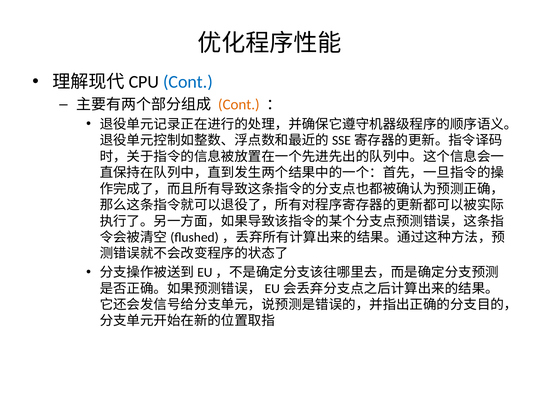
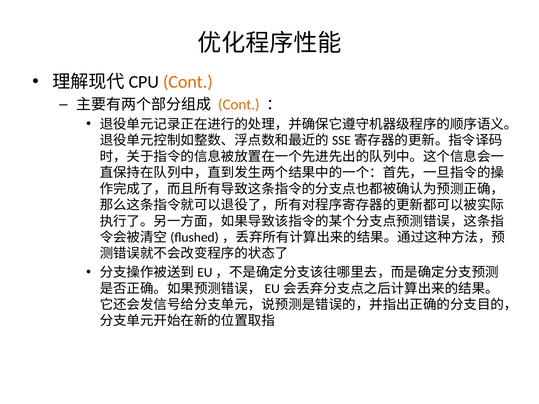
Cont colour: blue -> orange (188, 82)
